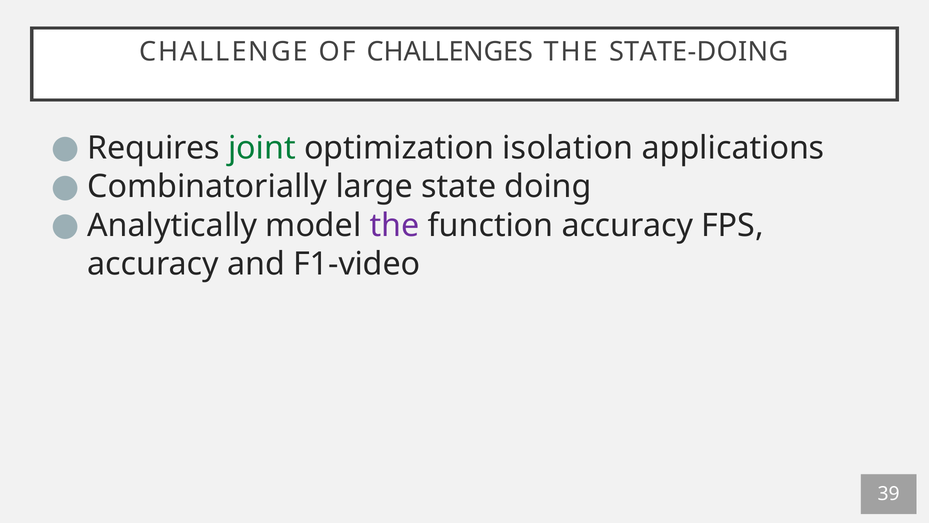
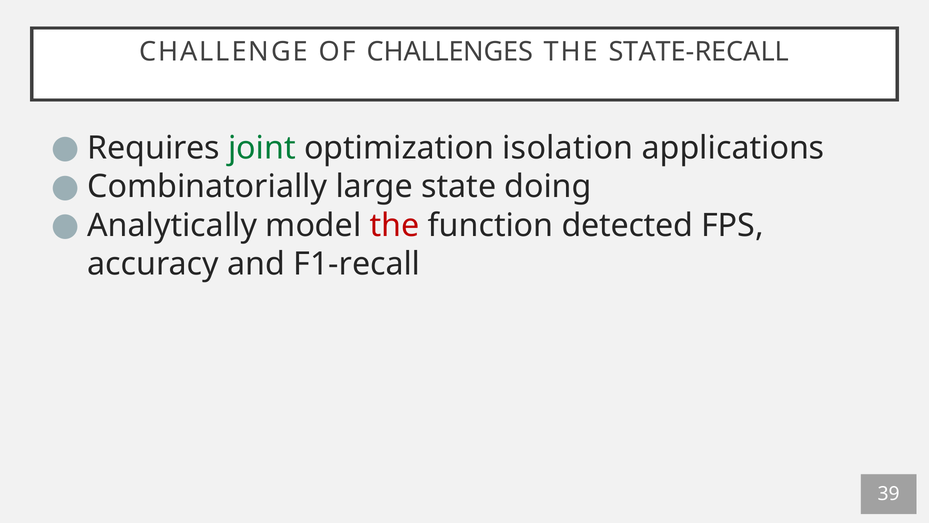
STATE-DOING: STATE-DOING -> STATE-RECALL (699, 52)
the colour: purple -> red (394, 225)
function accuracy: accuracy -> detected (627, 225)
F1-video: F1-video -> F1-recall (357, 264)
